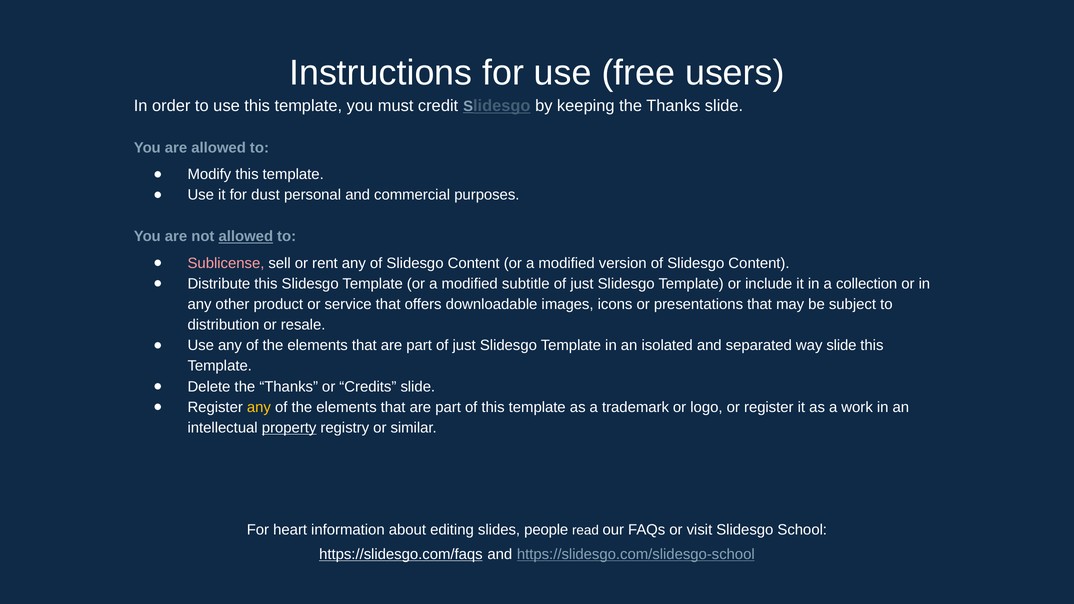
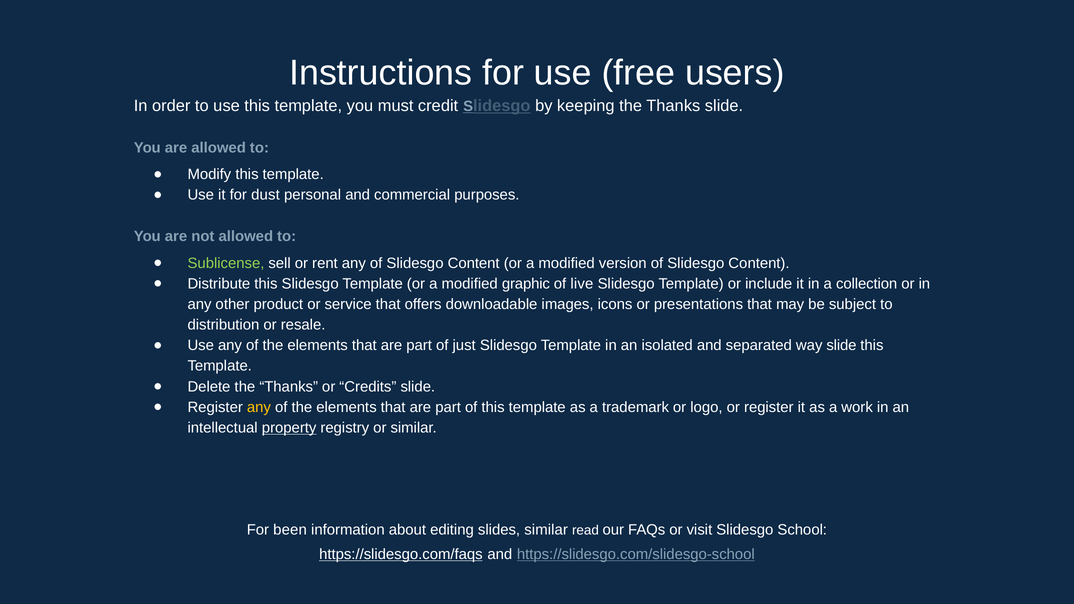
allowed underline: present -> none (246, 237)
Sublicense colour: pink -> light green (226, 263)
subtitle: subtitle -> graphic (526, 284)
just: just -> live (582, 284)
heart: heart -> been (290, 530)
slides people: people -> similar (546, 530)
